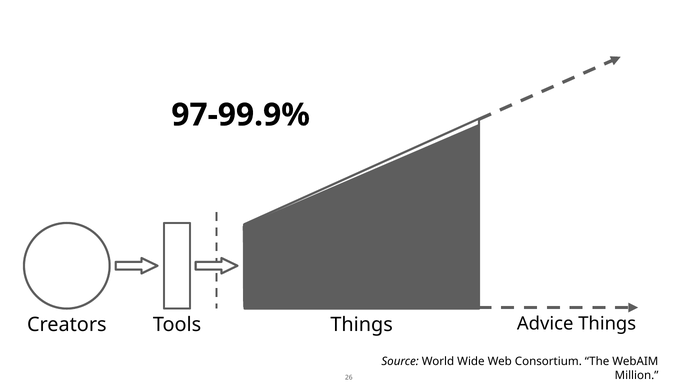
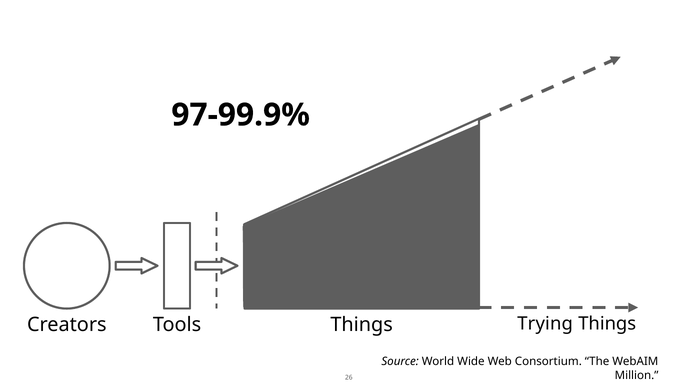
Advice: Advice -> Trying (545, 324)
